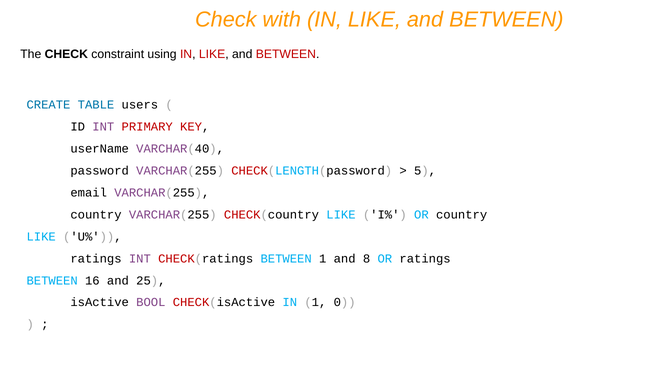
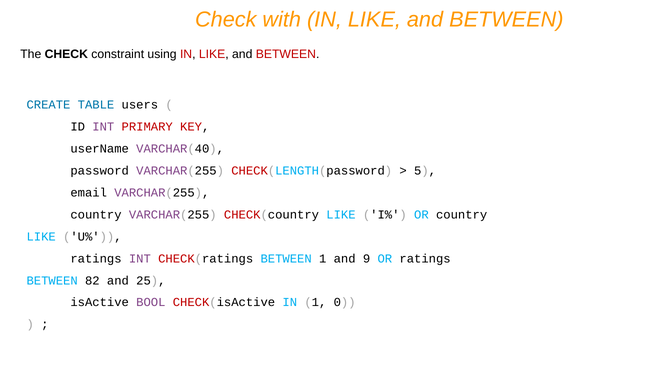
8: 8 -> 9 (367, 258)
16: 16 -> 82 (92, 280)
